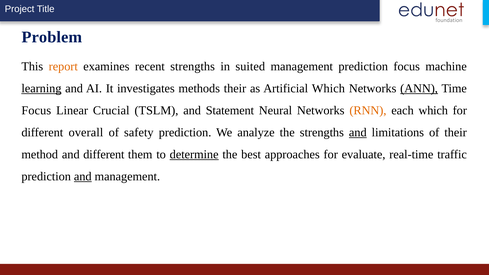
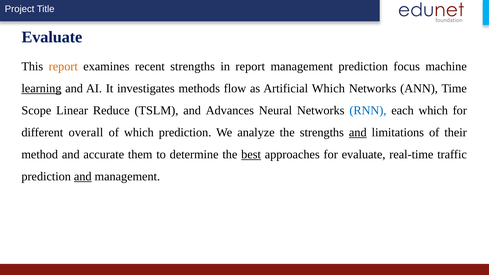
Problem: Problem -> Evaluate (52, 37)
in suited: suited -> report (250, 66)
methods their: their -> flow (235, 88)
ANN underline: present -> none (419, 88)
Focus: Focus -> Scope (36, 110)
Crucial: Crucial -> Reduce (111, 110)
Statement: Statement -> Advances (230, 110)
RNN colour: orange -> blue (368, 110)
of safety: safety -> which (139, 132)
and different: different -> accurate (104, 154)
determine underline: present -> none (194, 154)
best underline: none -> present (251, 154)
